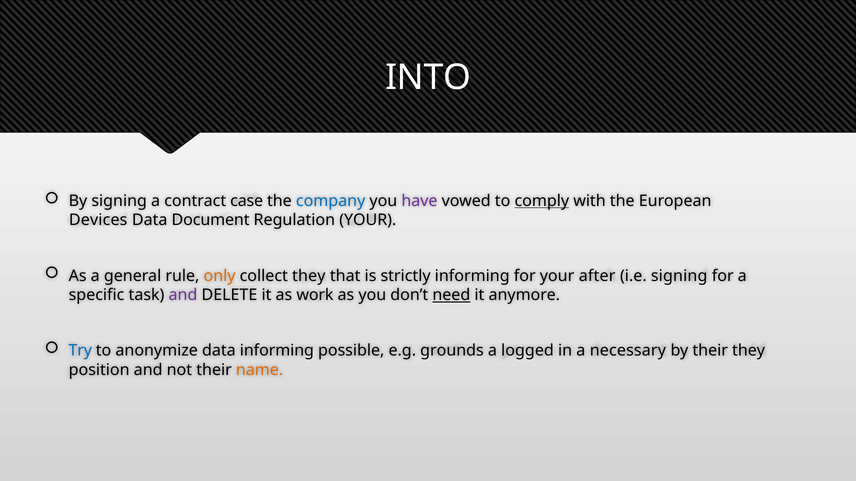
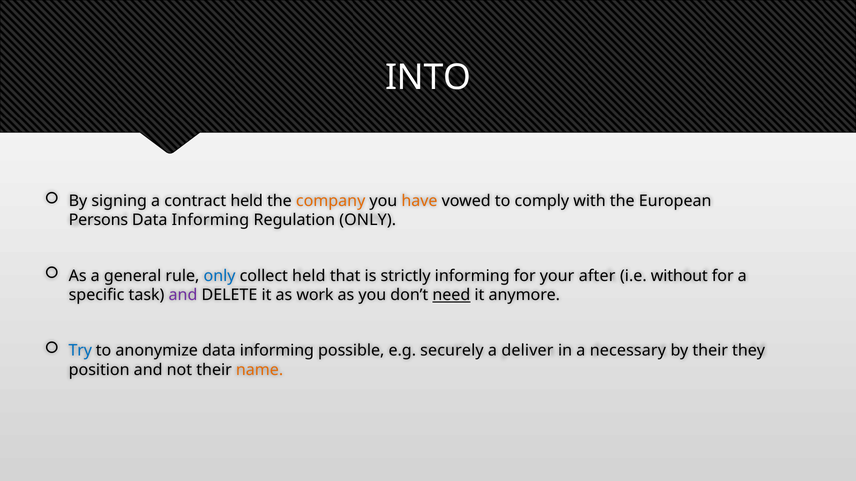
contract case: case -> held (247, 201)
company colour: blue -> orange (331, 201)
have colour: purple -> orange (419, 201)
comply underline: present -> none (542, 201)
Devices: Devices -> Persons (98, 220)
Document: Document -> Informing (210, 220)
Regulation YOUR: YOUR -> ONLY (368, 220)
only colour: orange -> blue (220, 276)
collect they: they -> held (309, 276)
i.e signing: signing -> without (679, 276)
grounds: grounds -> securely (452, 351)
logged: logged -> deliver (527, 351)
